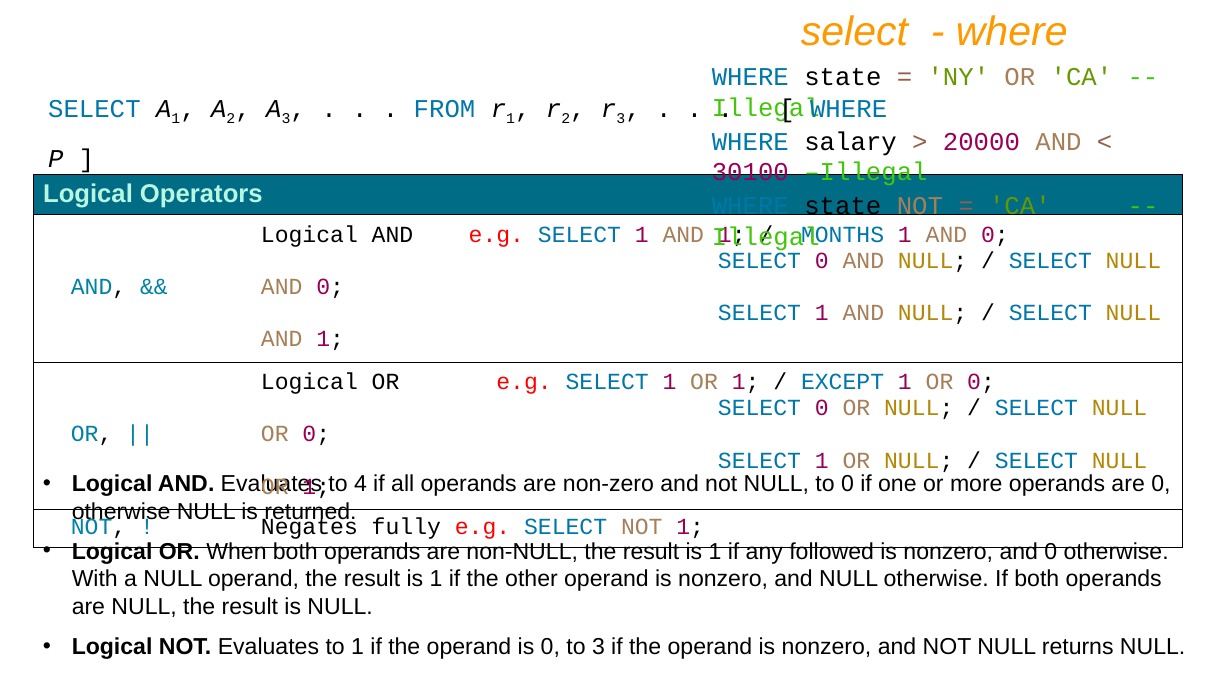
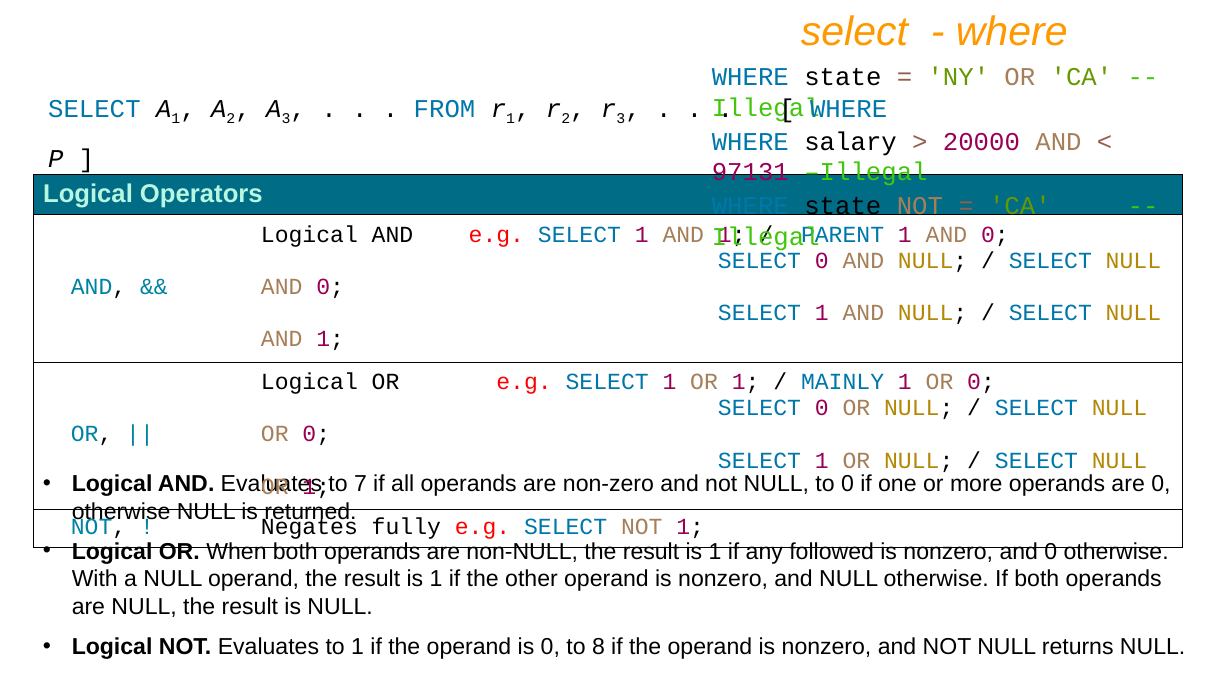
30100: 30100 -> 97131 (750, 173)
MONTHS: MONTHS -> PARENT (843, 235)
EXCEPT: EXCEPT -> MAINLY (843, 382)
4: 4 -> 7 (360, 484)
to 3: 3 -> 8 (598, 647)
